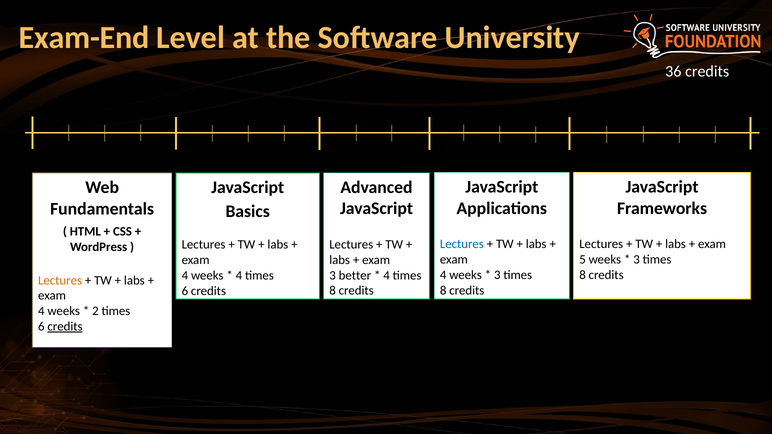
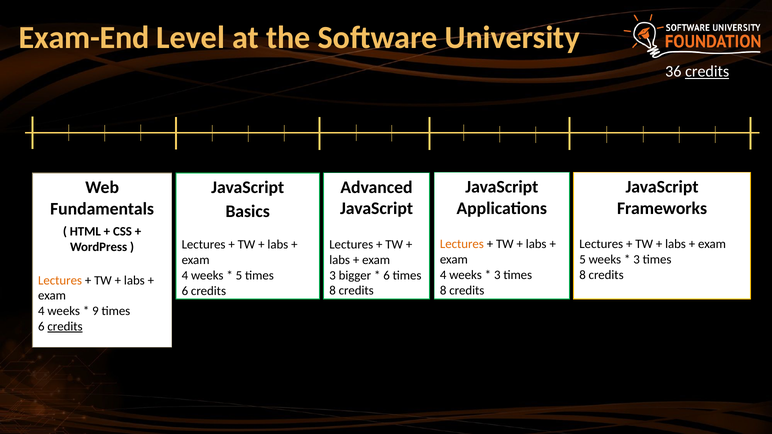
credits underline: none -> present (707, 72)
Lectures colour: blue -> orange (462, 244)
better: better -> bigger (355, 276)
4: 4 -> 6 (387, 276)
4: 4 -> 5 (239, 276)
2: 2 -> 9 (95, 311)
